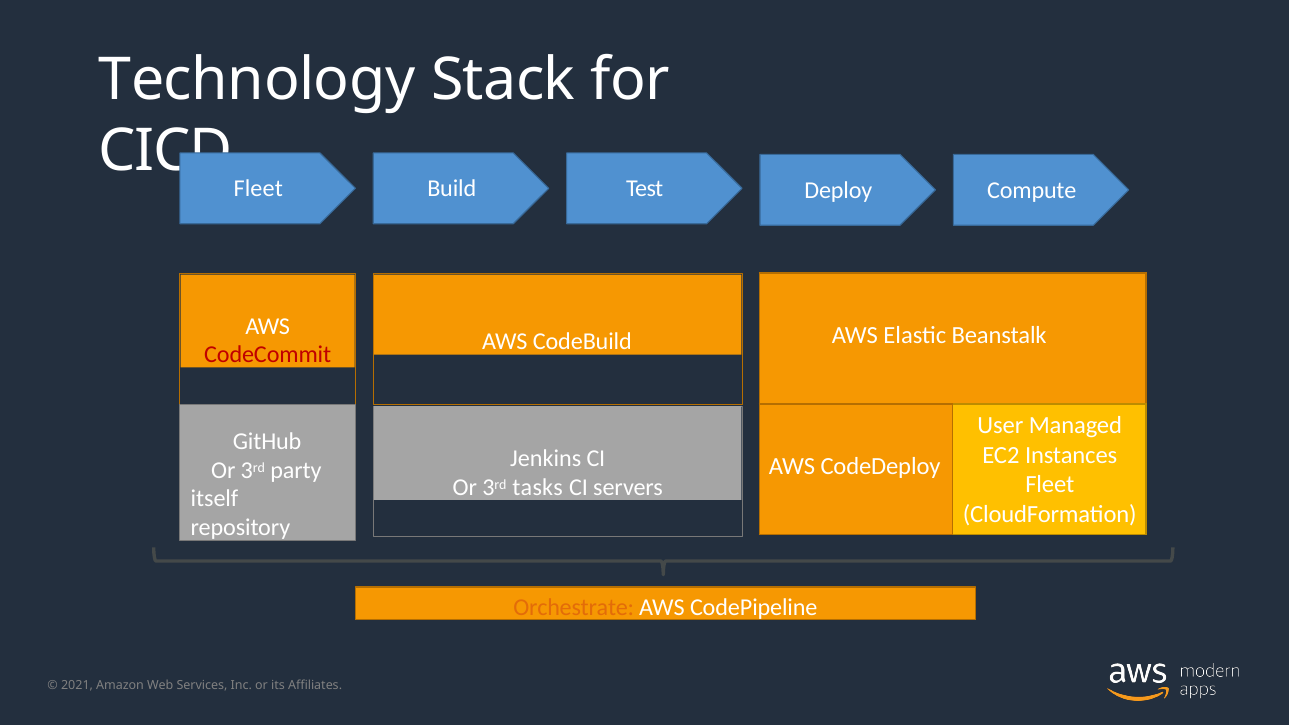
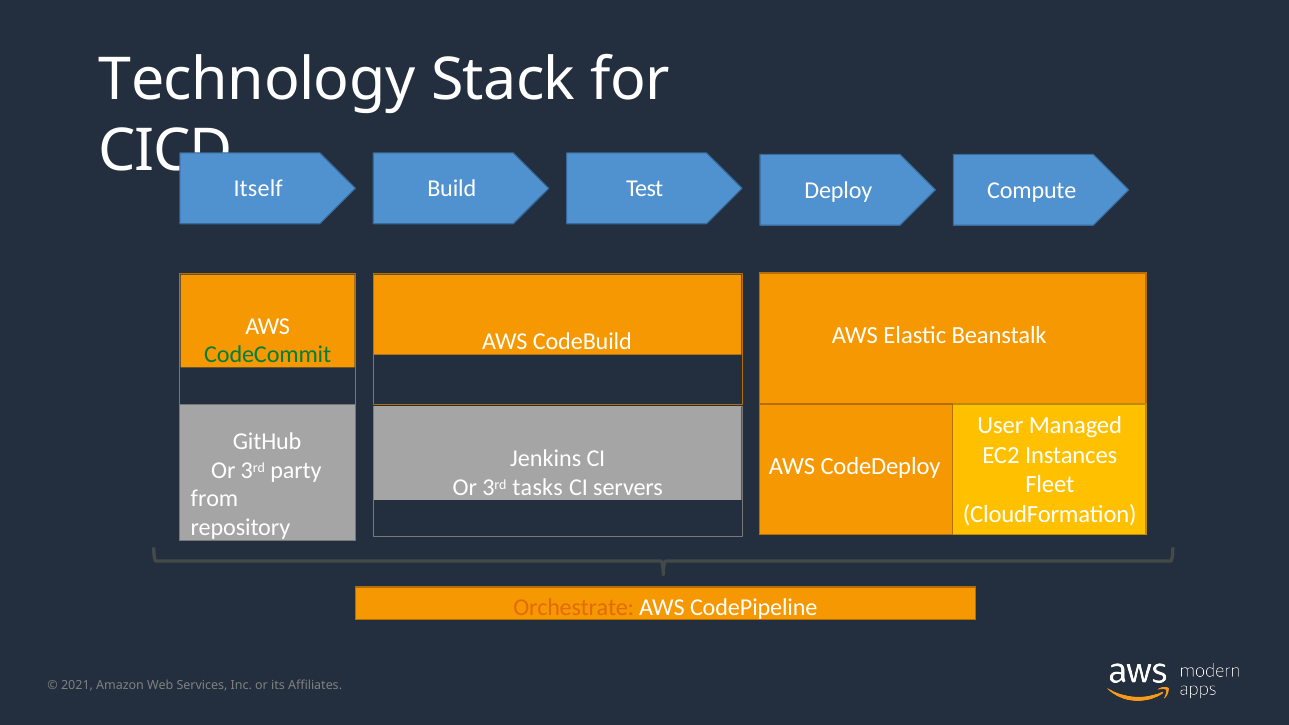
Fleet: Fleet -> Itself (258, 189)
CodeCommit colour: red -> green (268, 355)
itself: itself -> from (215, 499)
